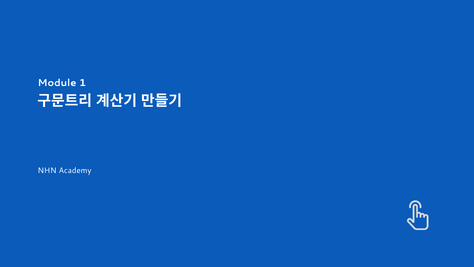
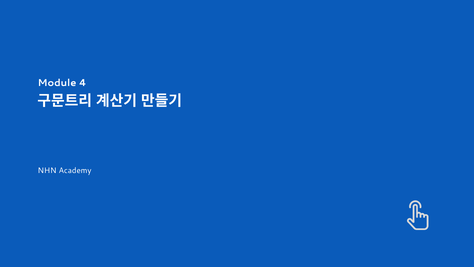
1: 1 -> 4 (83, 83)
